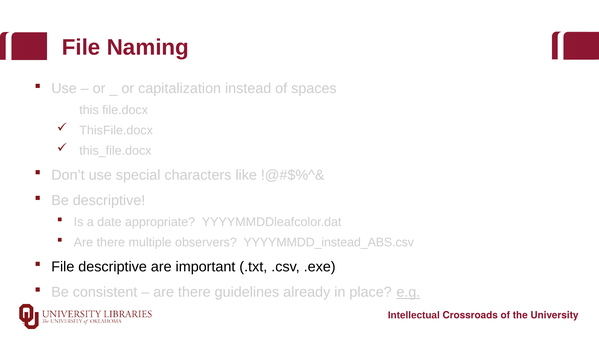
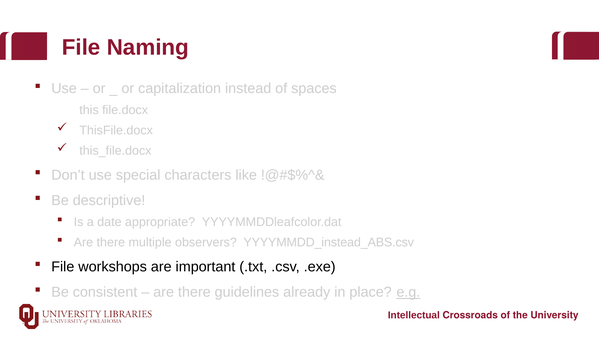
File descriptive: descriptive -> workshops (113, 267)
